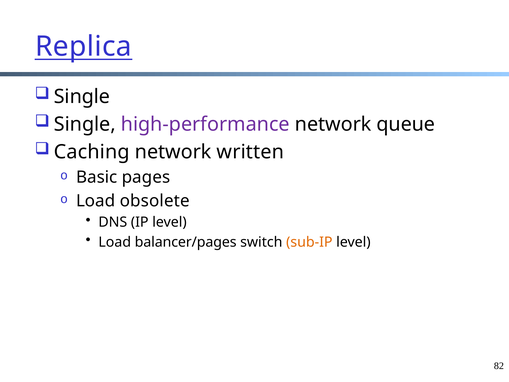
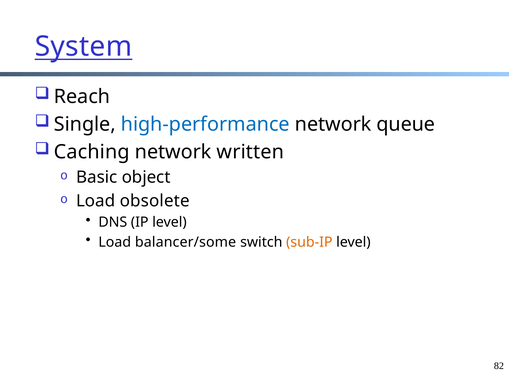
Replica: Replica -> System (83, 46)
Single: Single -> Reach (82, 96)
high-performance colour: purple -> blue (205, 124)
pages: pages -> object (146, 177)
balancer/pages: balancer/pages -> balancer/some (186, 242)
